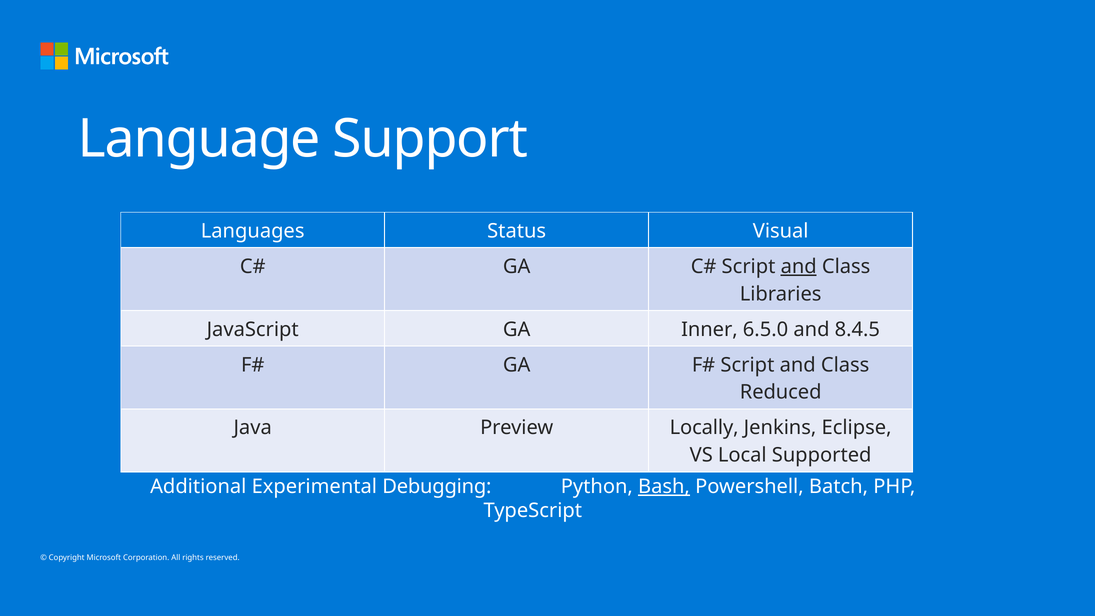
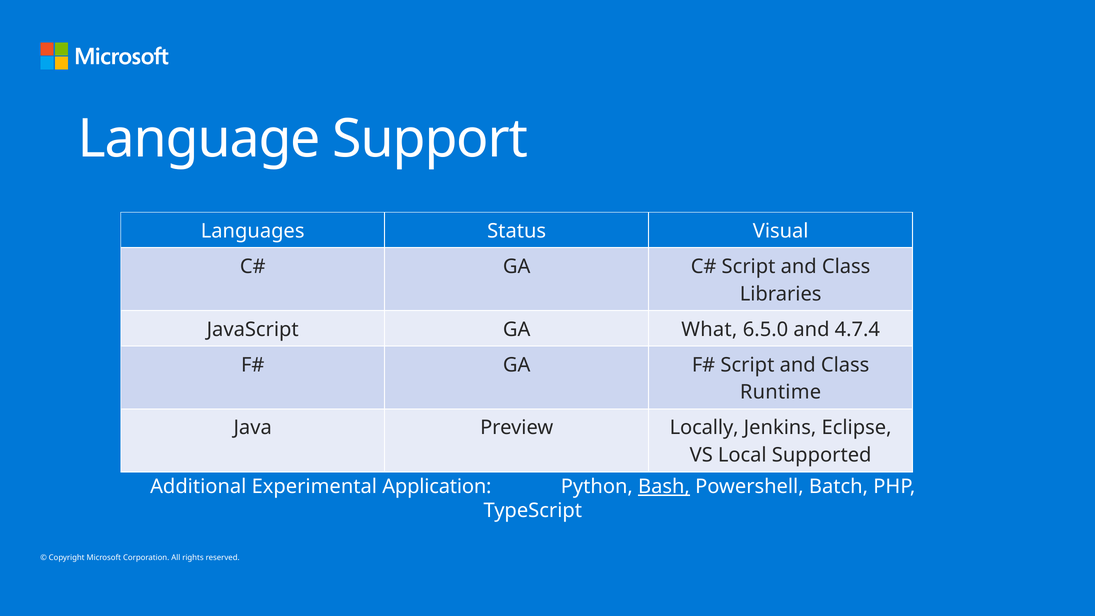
and underline: present -> none (799, 266)
Inner: Inner -> What (709, 329)
8.4.5: 8.4.5 -> 4.7.4 (857, 329)
Reduced: Reduced -> Runtime (781, 392)
Debugging: Debugging -> Application (437, 486)
